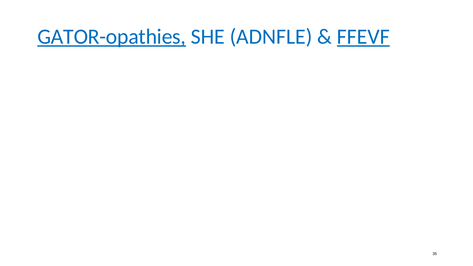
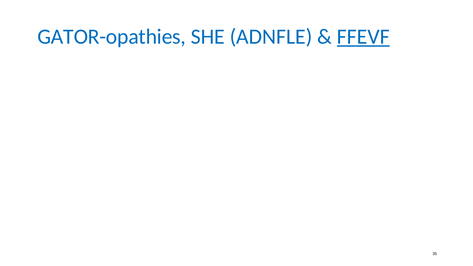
GATOR-opathies underline: present -> none (112, 37)
